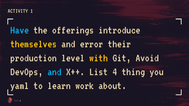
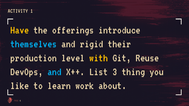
Have colour: light blue -> yellow (20, 30)
themselves colour: yellow -> light blue (34, 44)
error: error -> rigid (92, 44)
Avoid: Avoid -> Reuse (147, 58)
4: 4 -> 3 (115, 72)
yaml: yaml -> like (20, 86)
